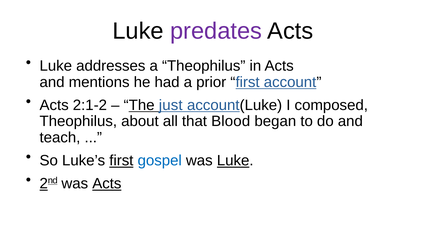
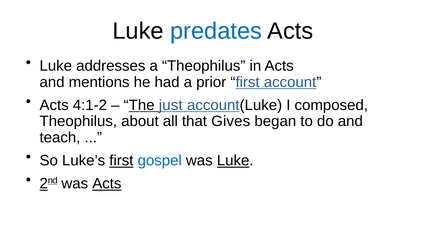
predates colour: purple -> blue (216, 31)
2:1-2: 2:1-2 -> 4:1-2 (90, 105)
Blood: Blood -> Gives (231, 122)
